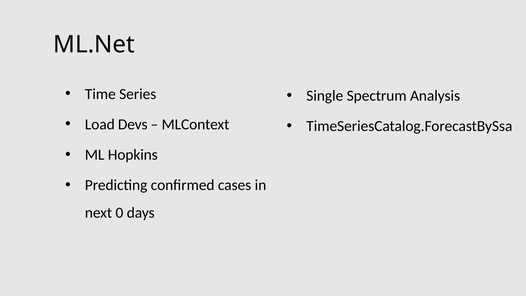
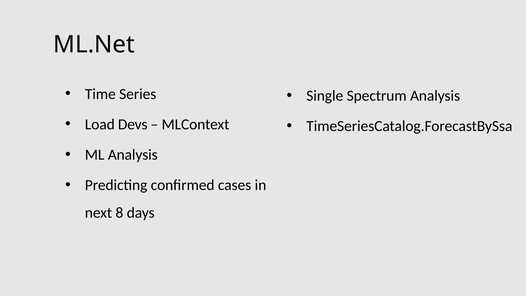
ML Hopkins: Hopkins -> Analysis (133, 155)
0: 0 -> 8 (119, 213)
